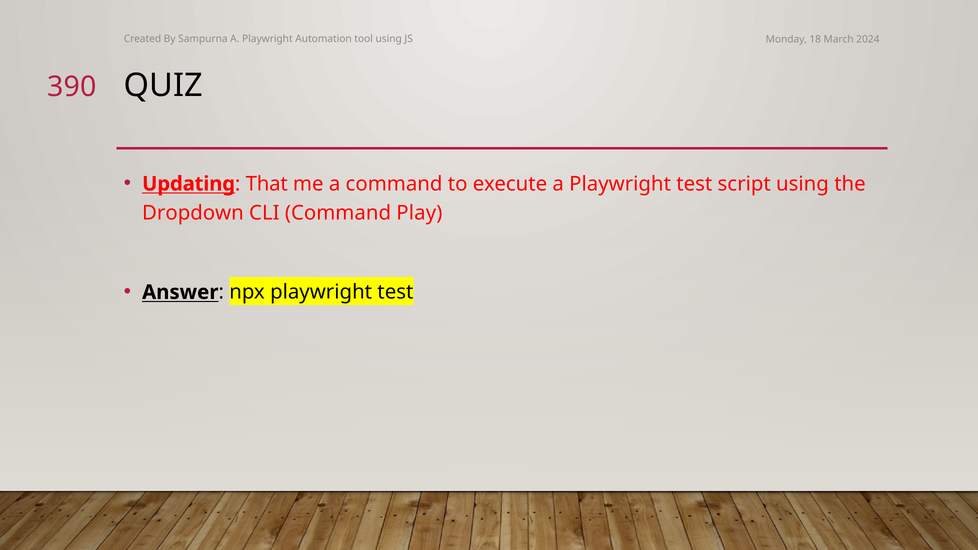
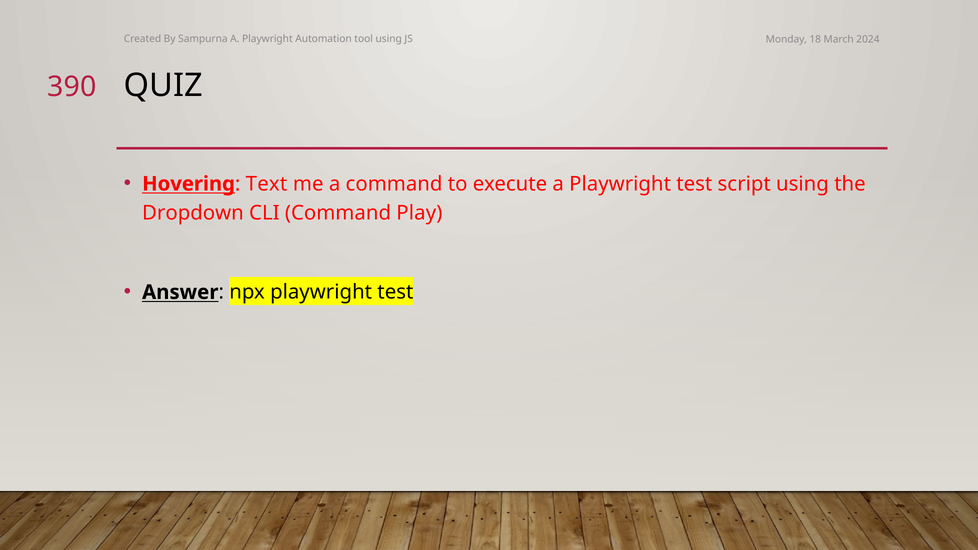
Updating: Updating -> Hovering (189, 184)
That: That -> Text (267, 184)
